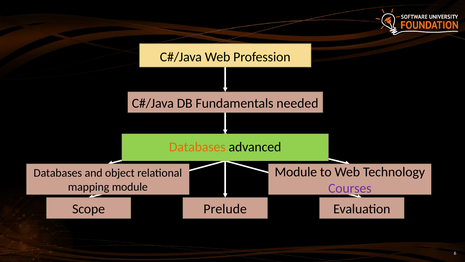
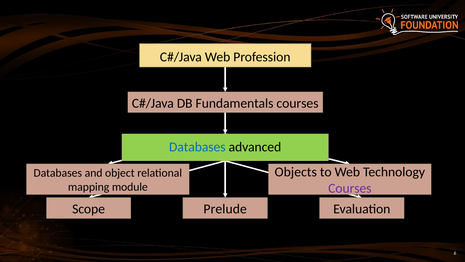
Fundamentals needed: needed -> courses (297, 103)
Databases colour: orange -> blue (197, 147)
Module: Module -> Objects (296, 172)
